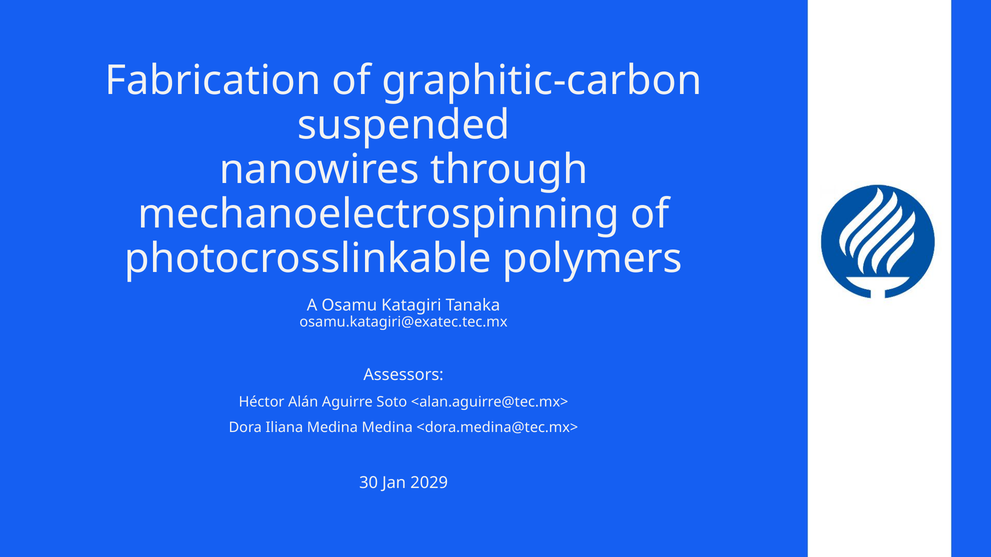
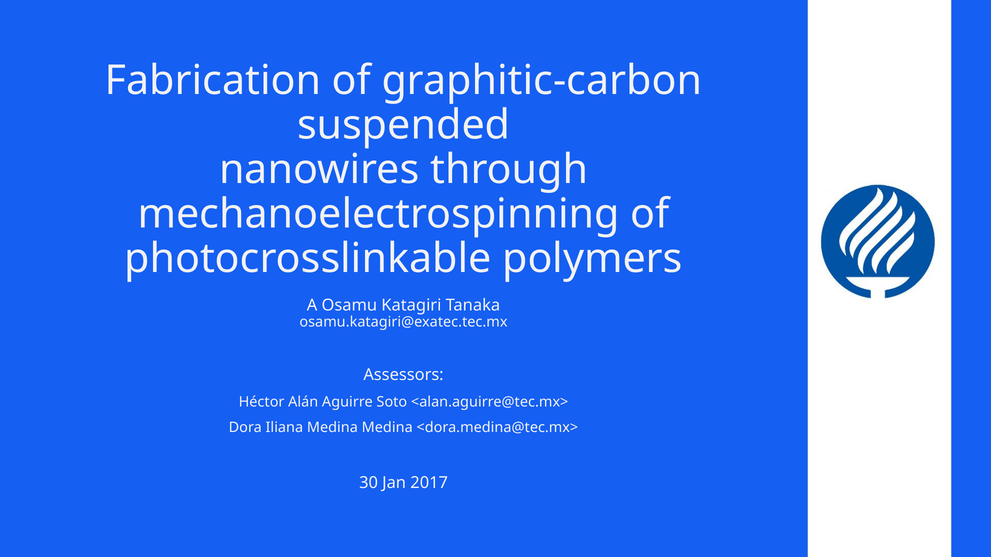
2029: 2029 -> 2017 (429, 483)
